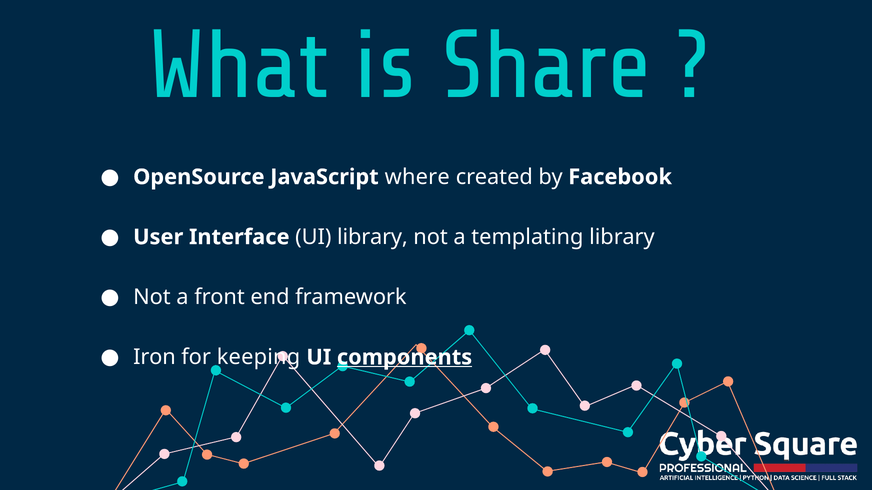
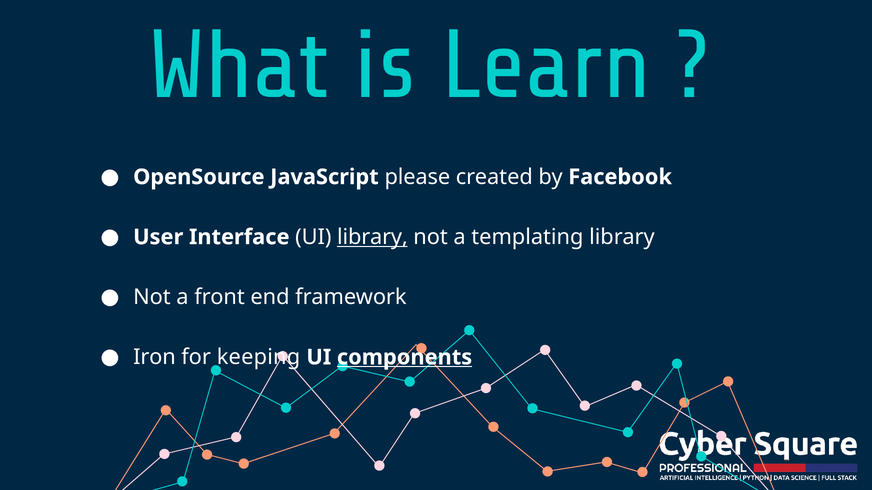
Share: Share -> Learn (546, 65)
where: where -> please (417, 177)
library underline: none -> present (372, 237)
